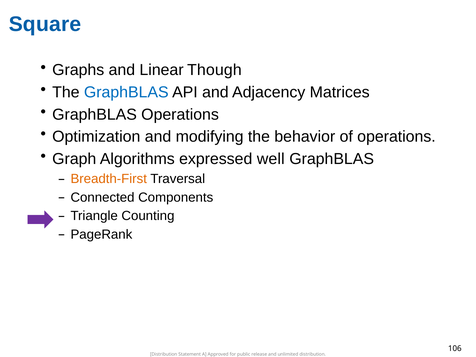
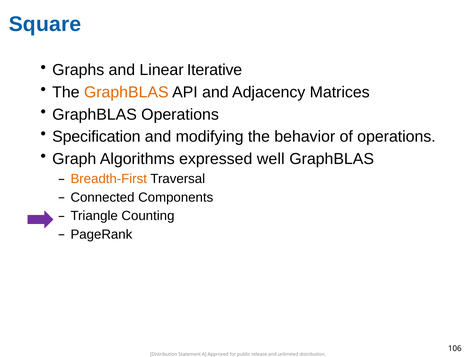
Though: Though -> Iterative (215, 70)
GraphBLAS colour: blue -> orange (126, 92)
Optimization: Optimization -> Specification (96, 137)
